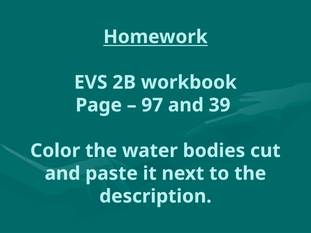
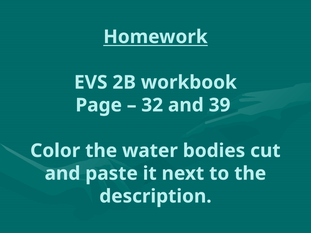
97: 97 -> 32 (152, 105)
